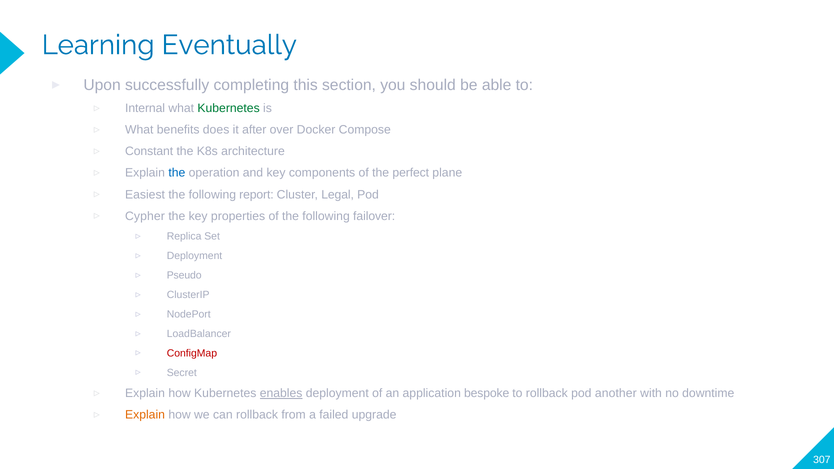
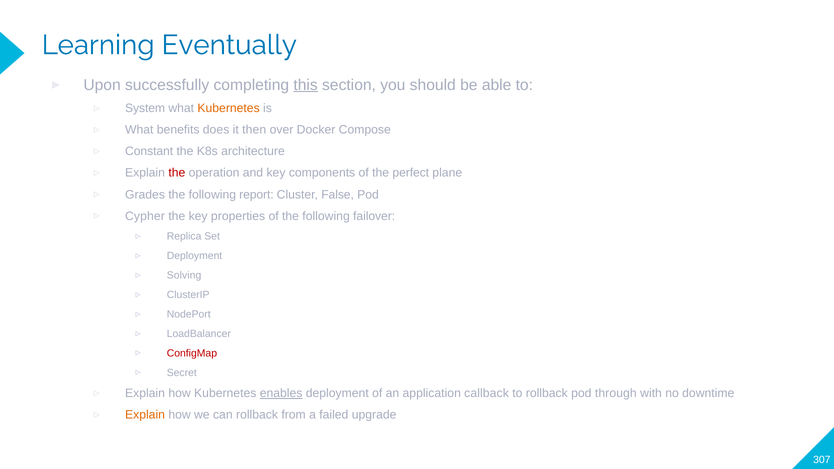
this underline: none -> present (306, 85)
Internal: Internal -> System (145, 108)
Kubernetes colour: green -> orange (229, 108)
after: after -> then (254, 130)
the colour: blue -> red (177, 173)
Easiest: Easiest -> Grades (145, 195)
Legal: Legal -> False (338, 195)
Pseudo: Pseudo -> Solving (184, 275)
bespoke: bespoke -> callback (487, 393)
another: another -> through (616, 393)
